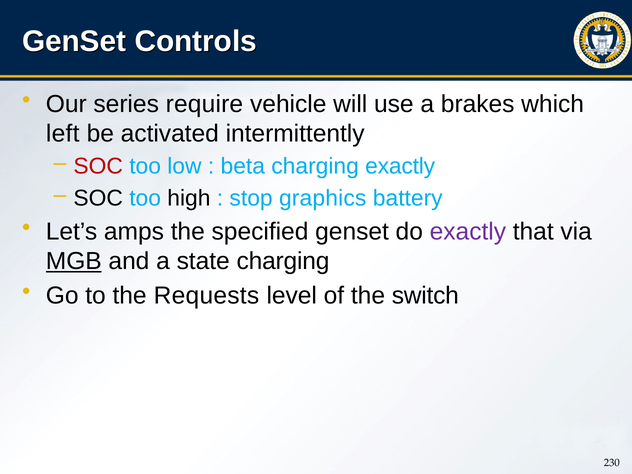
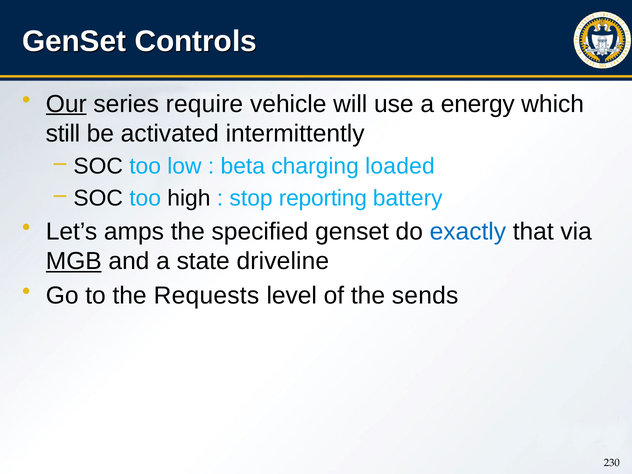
Our underline: none -> present (66, 104)
brakes: brakes -> energy (478, 104)
left: left -> still (63, 133)
SOC colour: red -> black (98, 166)
charging exactly: exactly -> loaded (400, 166)
graphics: graphics -> reporting (323, 198)
exactly colour: purple -> blue (468, 232)
state charging: charging -> driveline (283, 261)
switch: switch -> sends (425, 296)
